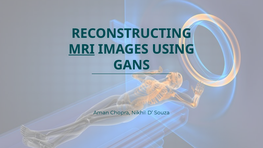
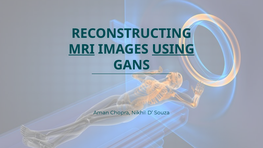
USING underline: none -> present (173, 49)
